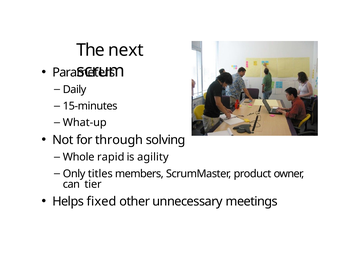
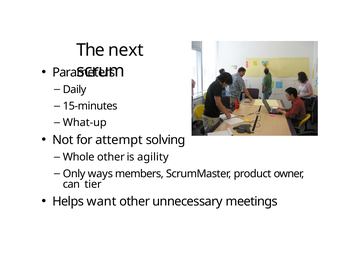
through: through -> attempt (119, 140)
Whole rapid: rapid -> other (111, 157)
titles: titles -> ways (100, 174)
fixed: fixed -> want (102, 202)
